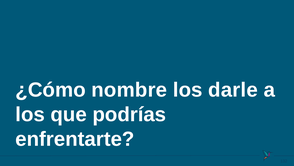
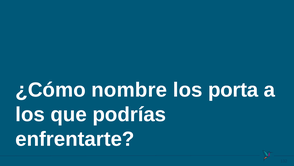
darle: darle -> porta (233, 90)
